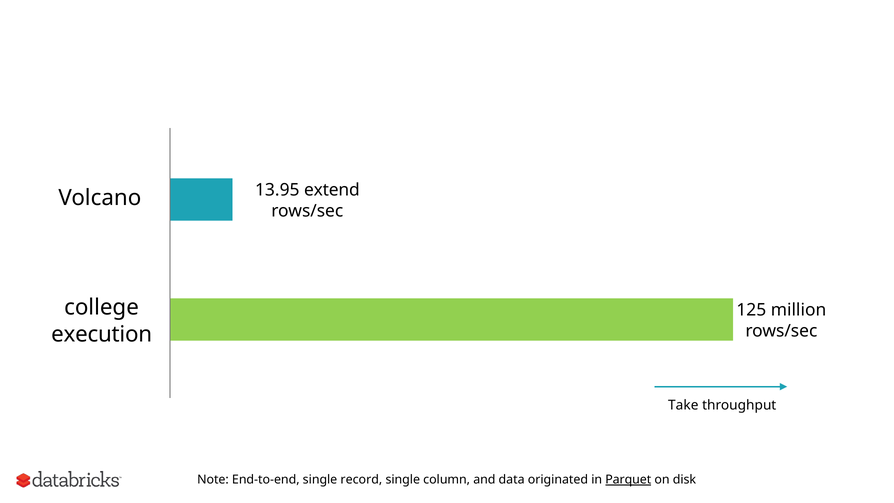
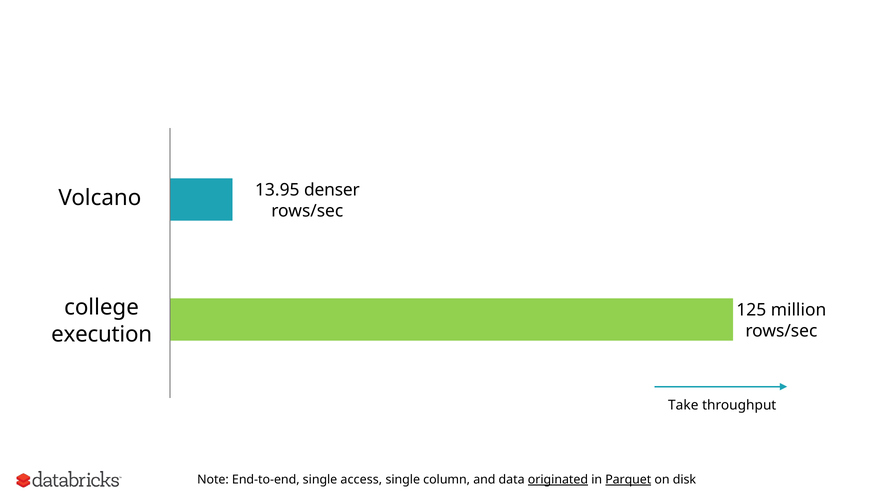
extend: extend -> denser (332, 190)
record: record -> access (361, 479)
originated underline: none -> present (558, 479)
